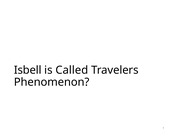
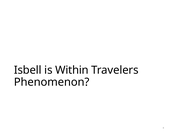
Called: Called -> Within (72, 70)
